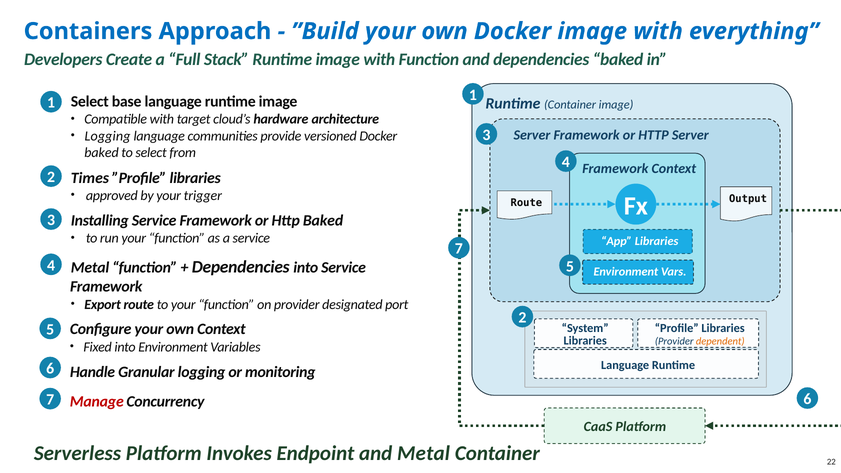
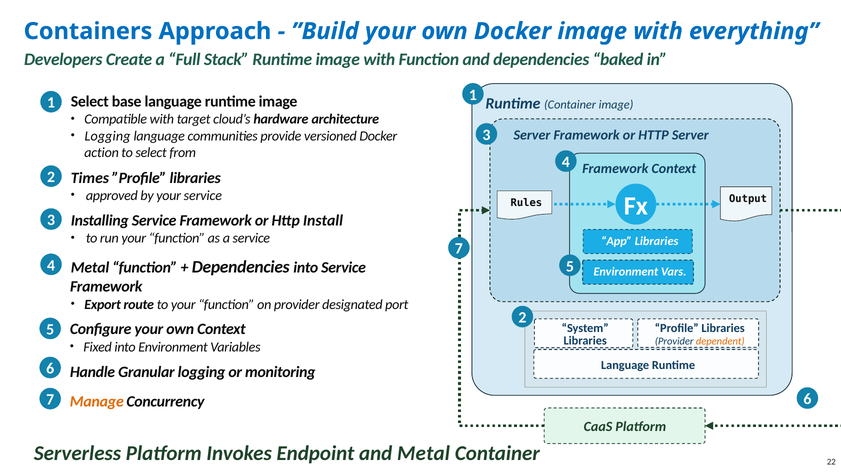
baked: baked -> action (102, 153)
your trigger: trigger -> service (203, 196)
Route: Route -> Rules (526, 203)
Http Baked: Baked -> Install (323, 221)
Manage colour: red -> orange (97, 402)
